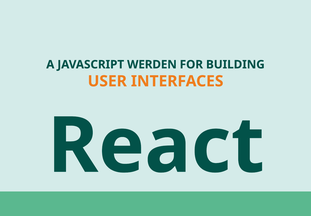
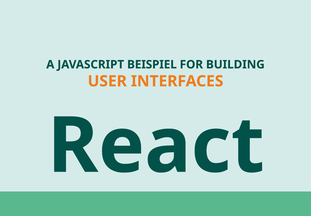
WERDEN: WERDEN -> BEISPIEL (152, 64)
